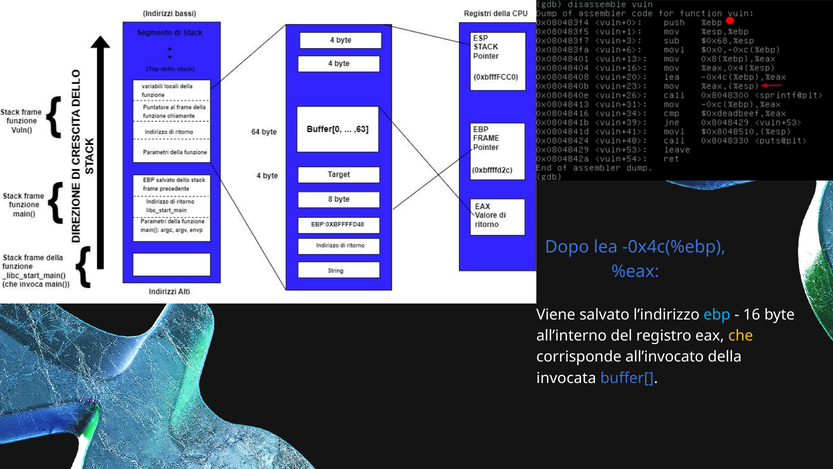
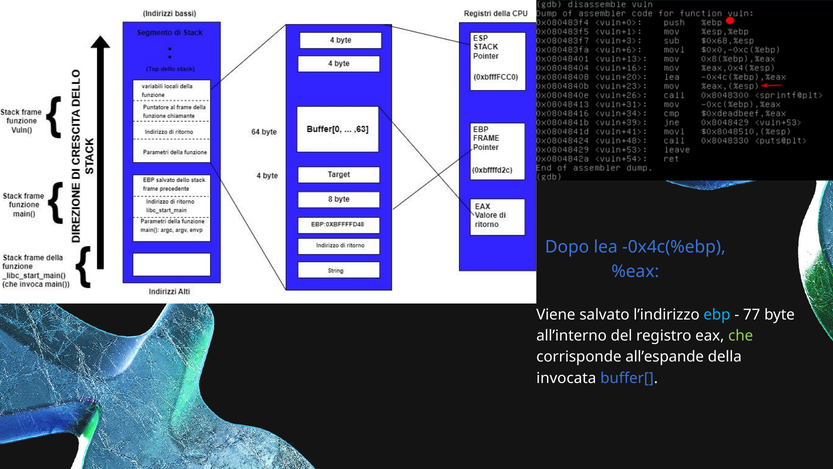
16: 16 -> 77 (752, 315)
che colour: yellow -> light green (741, 336)
all’invocato: all’invocato -> all’espande (665, 357)
